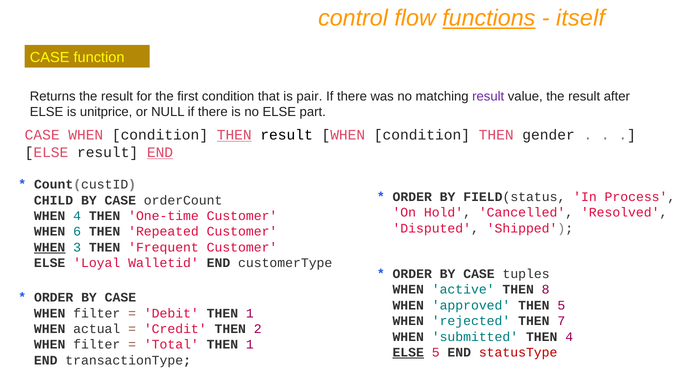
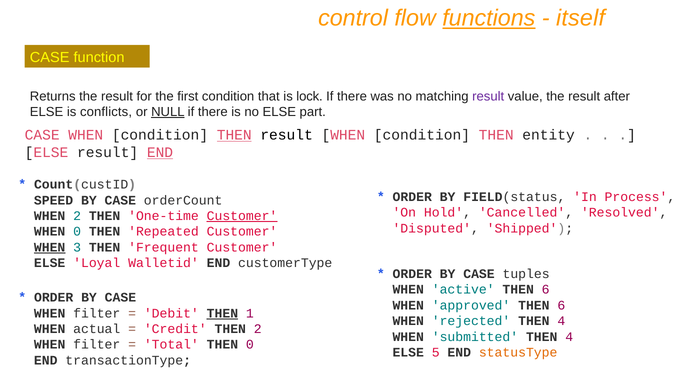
pair: pair -> lock (310, 96)
unitprice: unitprice -> conflicts (106, 112)
NULL underline: none -> present (168, 112)
gender: gender -> entity (549, 135)
CHILD: CHILD -> SPEED (54, 201)
WHEN 4: 4 -> 2 (77, 216)
Customer underline: none -> present (242, 216)
WHEN 6: 6 -> 0 (77, 232)
active THEN 8: 8 -> 6 (546, 290)
approved THEN 5: 5 -> 6 (561, 306)
THEN underline: none -> present (222, 314)
rejected THEN 7: 7 -> 4 (561, 322)
Total THEN 1: 1 -> 0 (250, 345)
ELSE underline: present -> none (408, 353)
statusType colour: red -> orange (518, 353)
